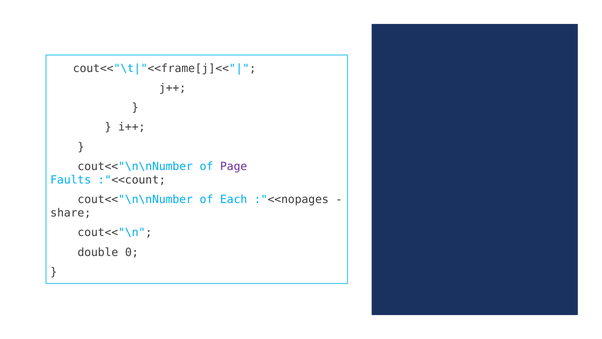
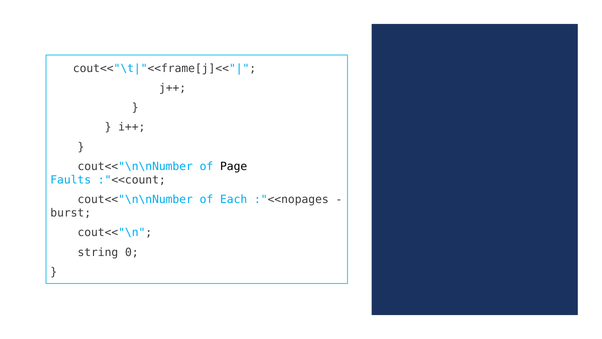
Page colour: purple -> black (234, 166)
share: share -> burst (71, 213)
double: double -> string (98, 252)
